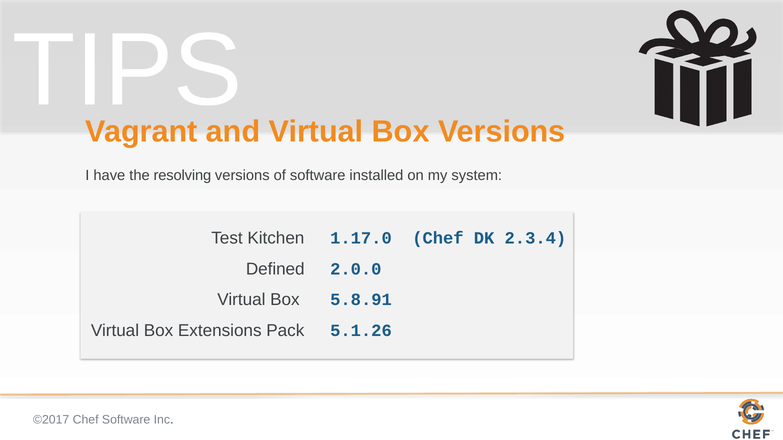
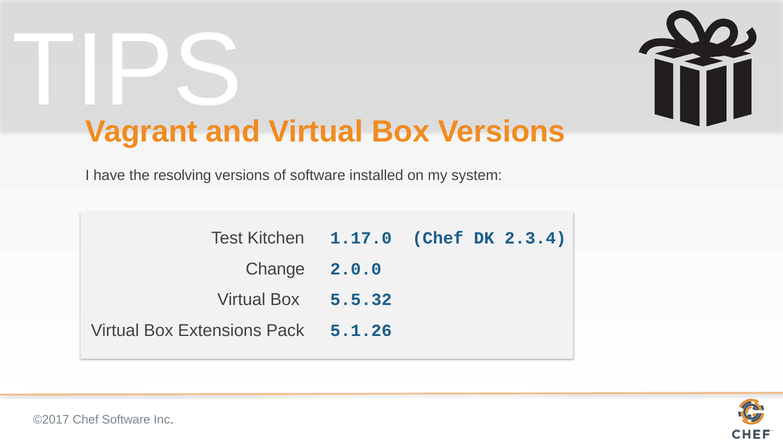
Defined: Defined -> Change (275, 269)
5.8.91: 5.8.91 -> 5.5.32 (361, 300)
